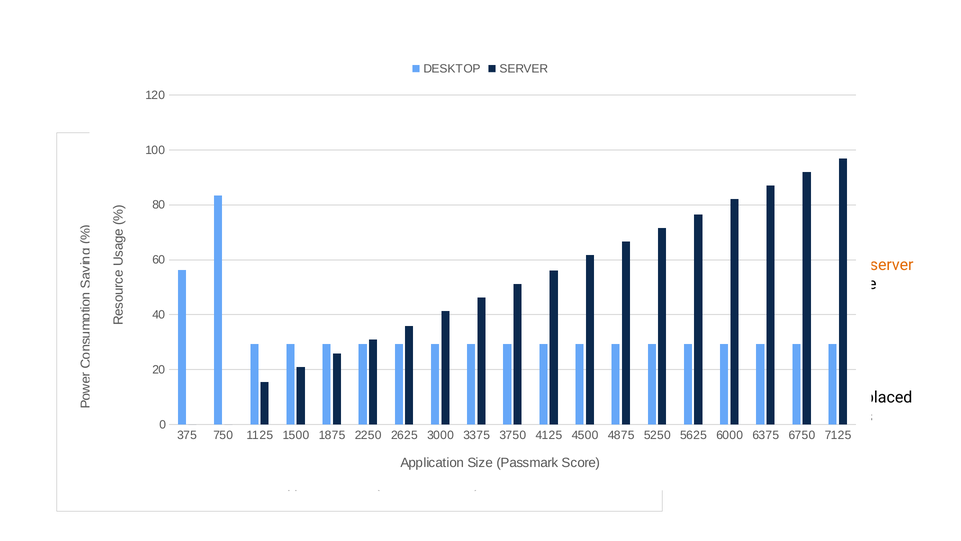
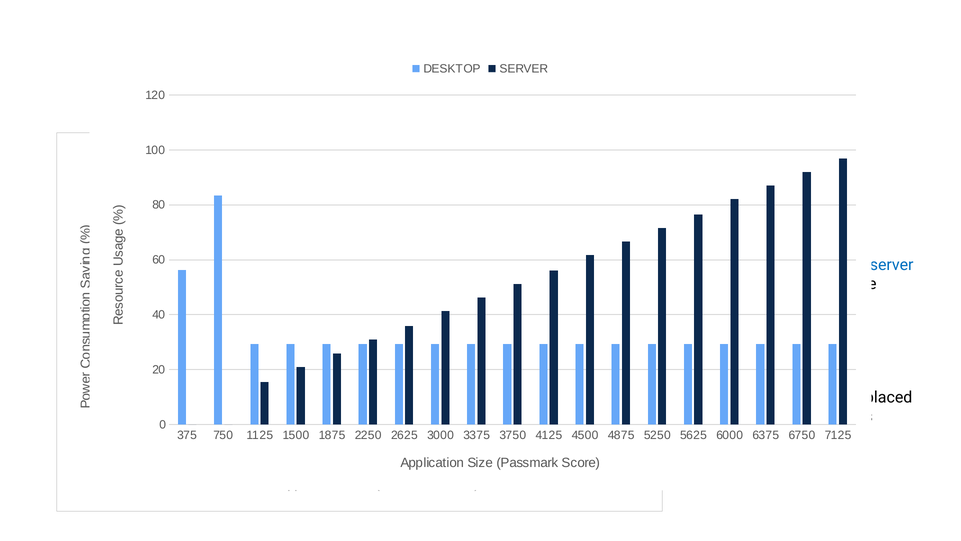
server colour: orange -> blue (892, 265)
